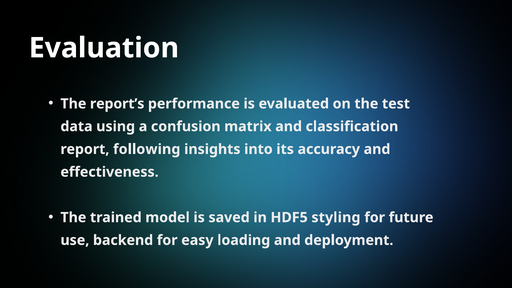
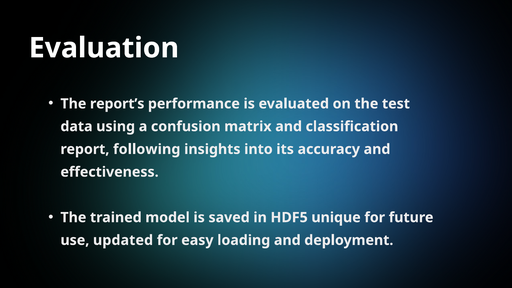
styling: styling -> unique (336, 217)
backend: backend -> updated (123, 240)
